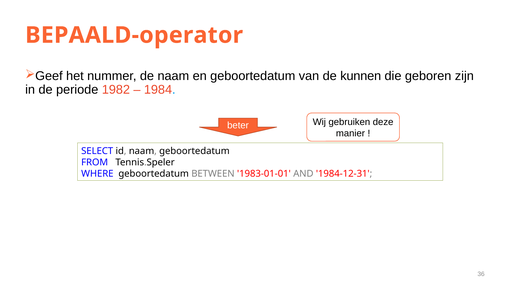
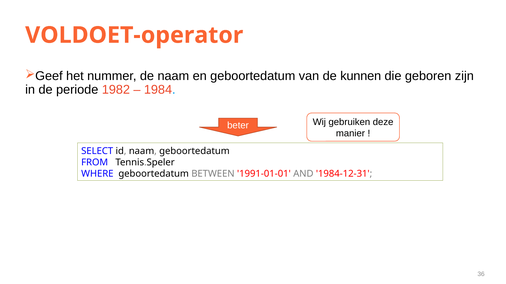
BEPAALD-operator: BEPAALD-operator -> VOLDOET-operator (134, 35)
1983-01-01: 1983-01-01 -> 1991-01-01 (264, 174)
